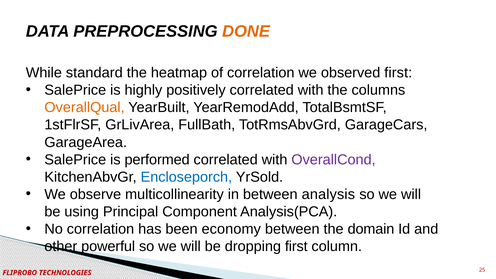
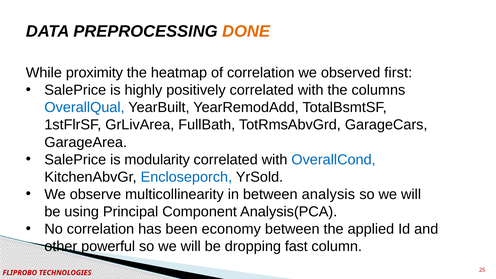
standard: standard -> proximity (94, 73)
OverallQual colour: orange -> blue (84, 107)
performed: performed -> modularity (157, 160)
OverallCond colour: purple -> blue (334, 160)
domain: domain -> applied (371, 229)
dropping first: first -> fast (296, 246)
